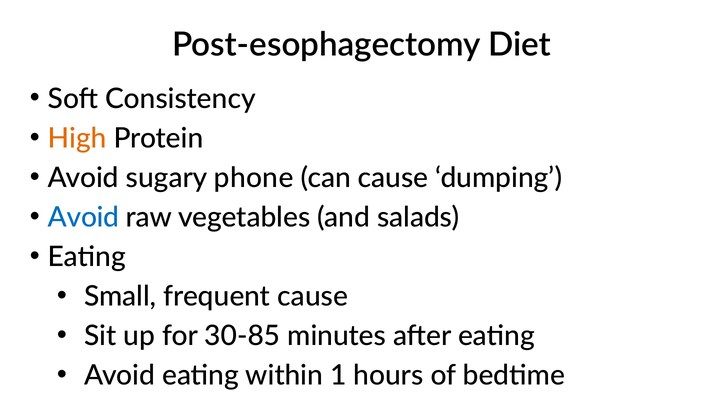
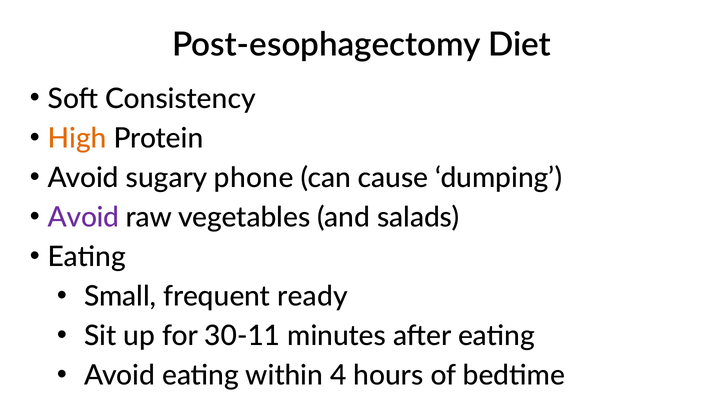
Avoid colour: blue -> purple (84, 217)
frequent cause: cause -> ready (313, 296)
30-85: 30-85 -> 30-11 (242, 336)
1: 1 -> 4 (338, 375)
